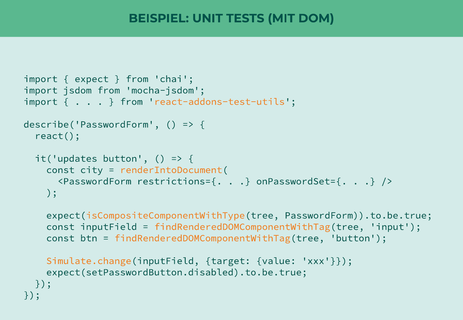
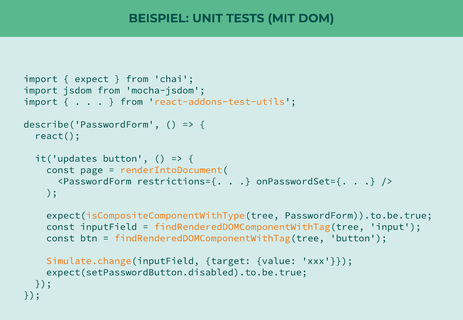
city: city -> page (92, 170)
